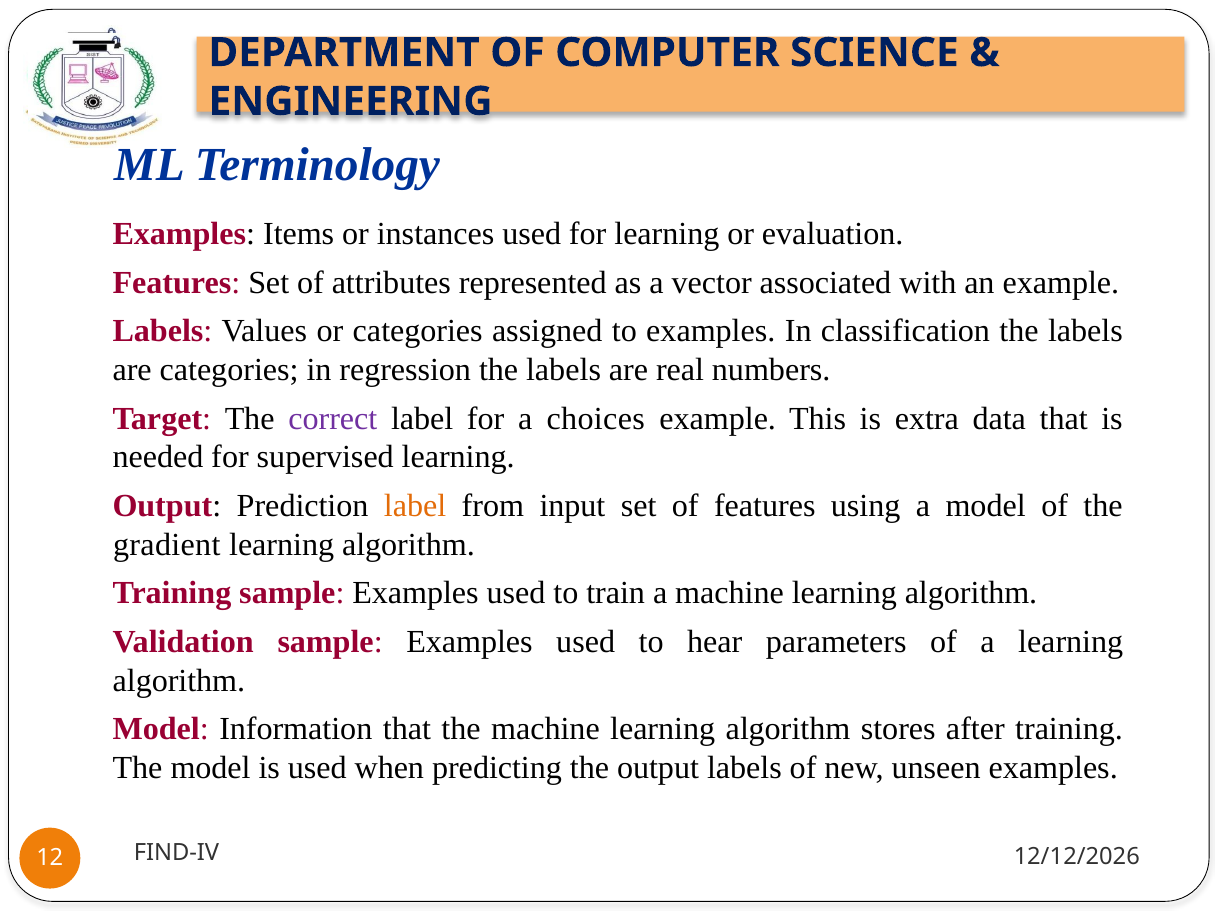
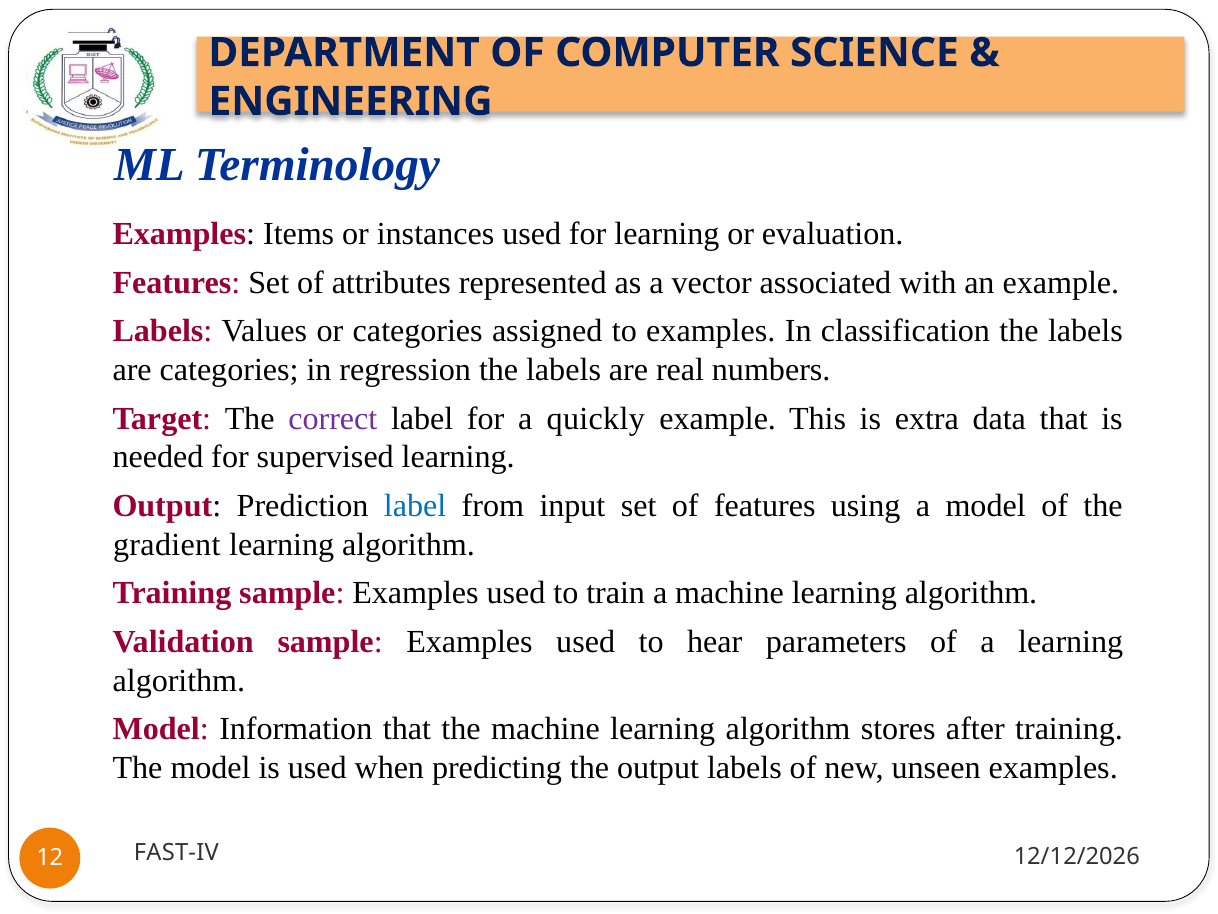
choices: choices -> quickly (596, 418)
label colour: orange -> blue (415, 506)
FIND-IV: FIND-IV -> FAST-IV (176, 852)
